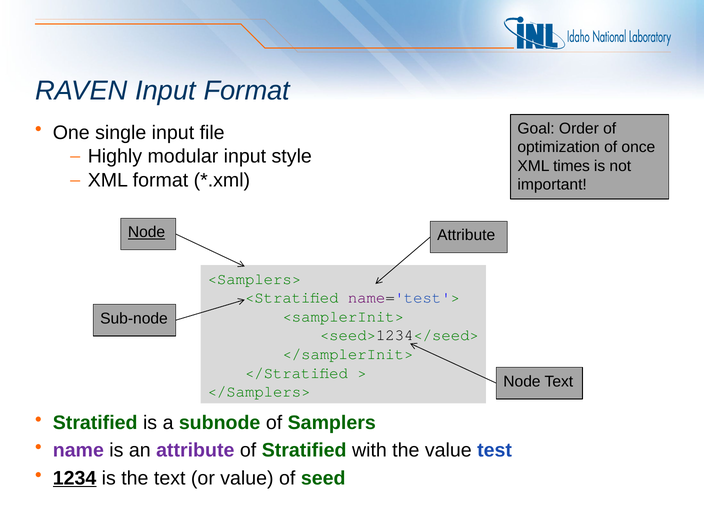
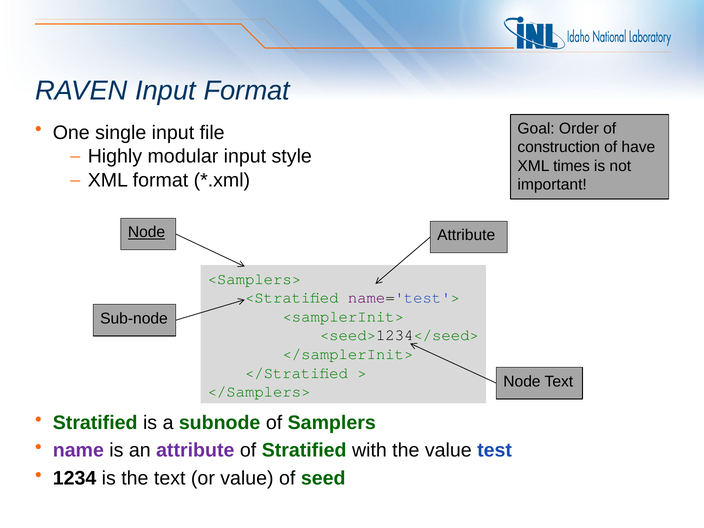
optimization: optimization -> construction (559, 147)
once: once -> have (638, 147)
1234 underline: present -> none (75, 478)
